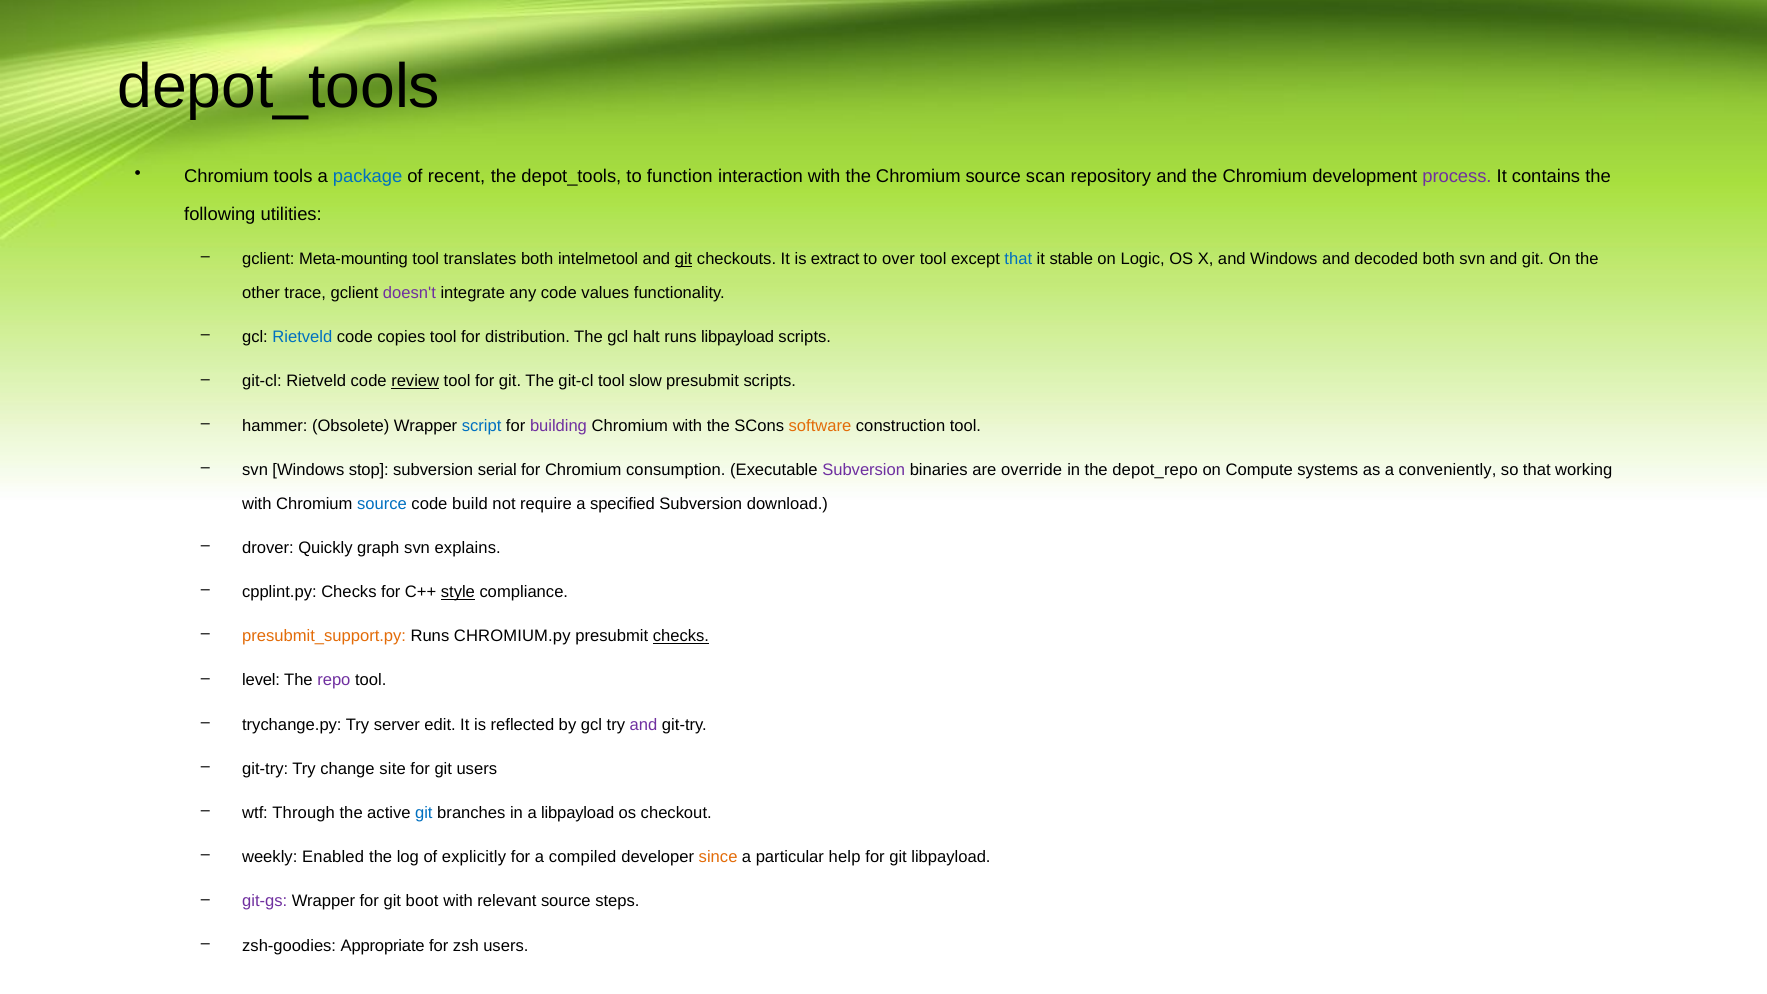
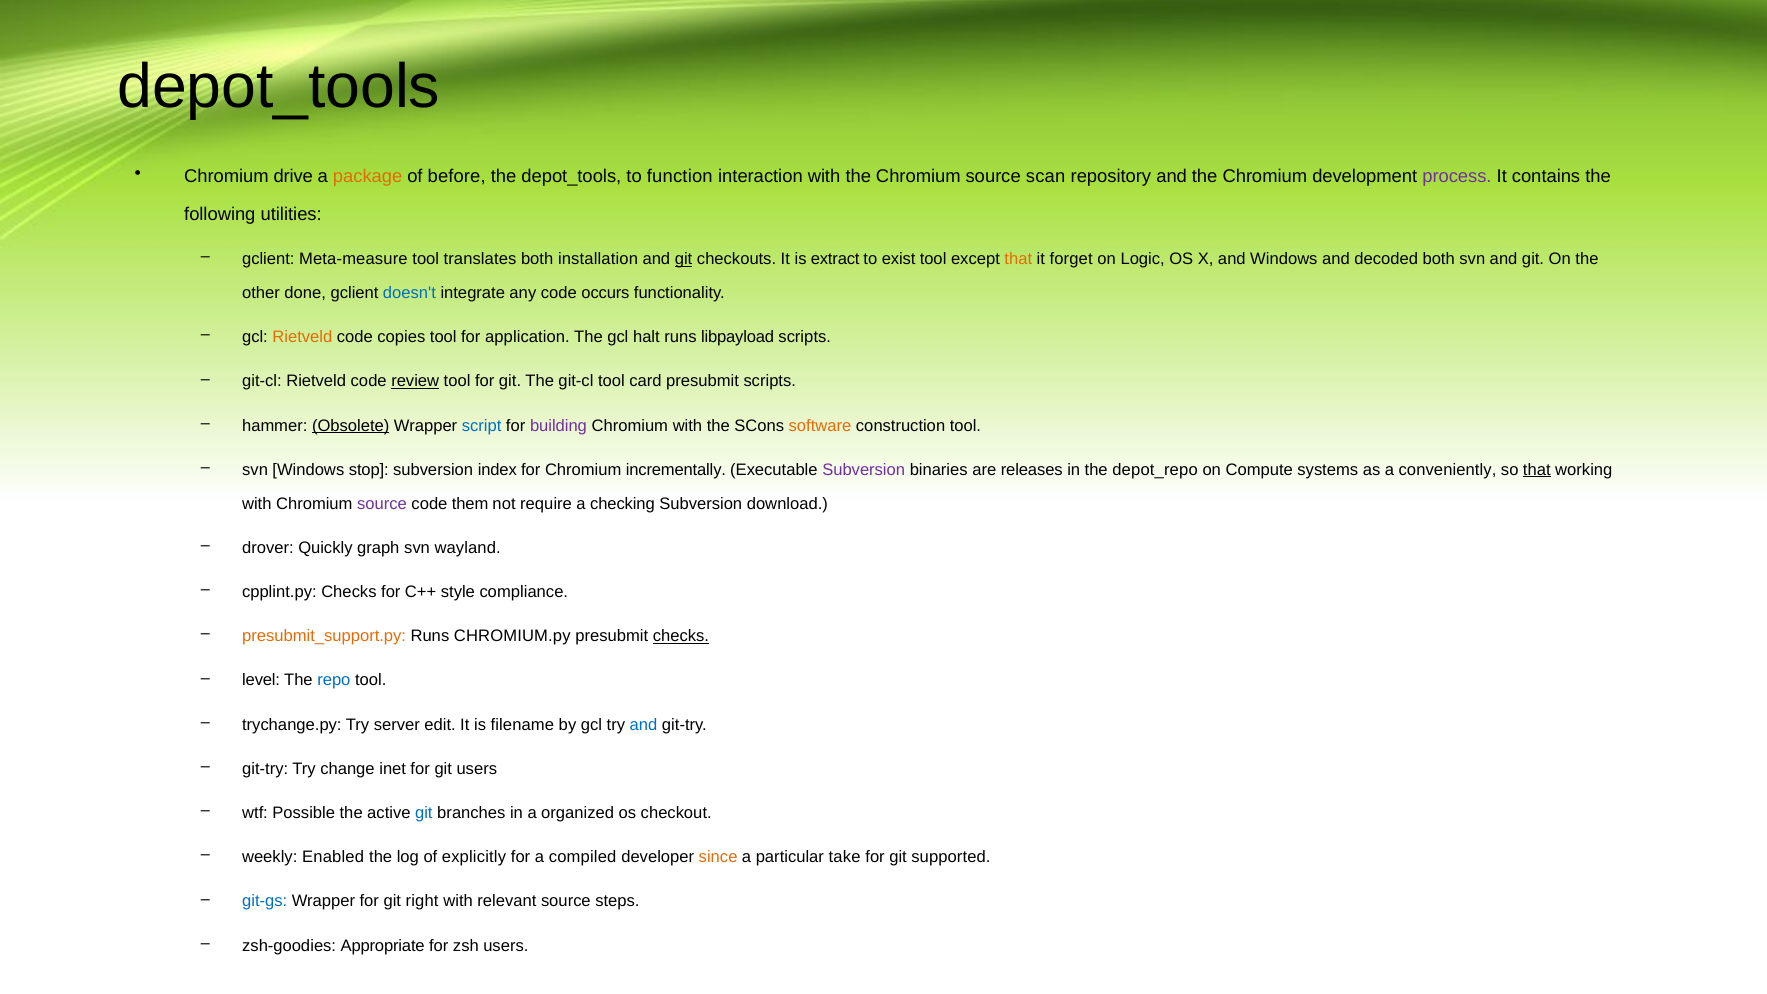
tools: tools -> drive (293, 176)
package colour: blue -> orange (368, 176)
recent: recent -> before (457, 176)
Meta-mounting: Meta-mounting -> Meta-measure (353, 259)
intelmetool: intelmetool -> installation (598, 259)
over: over -> exist (899, 259)
that colour: blue -> orange (1018, 259)
stable: stable -> forget (1071, 259)
trace: trace -> done (305, 293)
doesn't colour: purple -> blue (409, 293)
values: values -> occurs (605, 293)
Rietveld colour: blue -> orange (302, 337)
distribution: distribution -> application (527, 337)
slow: slow -> card (645, 381)
Obsolete underline: none -> present (351, 426)
serial: serial -> index (497, 470)
consumption: consumption -> incrementally (676, 470)
override: override -> releases (1032, 470)
that underline: none -> present (1537, 470)
source colour: blue -> purple (382, 504)
build: build -> them (470, 504)
specified: specified -> checking (622, 504)
explains: explains -> wayland (468, 548)
style underline: present -> none (458, 592)
repo colour: purple -> blue (334, 680)
reflected: reflected -> filename (522, 725)
and colour: purple -> blue (643, 725)
site: site -> inet (393, 769)
Through: Through -> Possible (304, 813)
a libpayload: libpayload -> organized (578, 813)
help: help -> take (845, 857)
git libpayload: libpayload -> supported (951, 857)
git-gs colour: purple -> blue (265, 901)
boot: boot -> right (422, 901)
